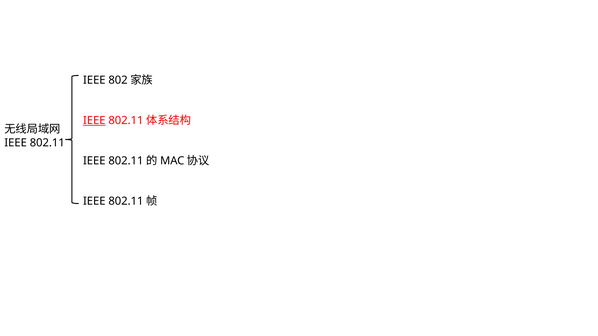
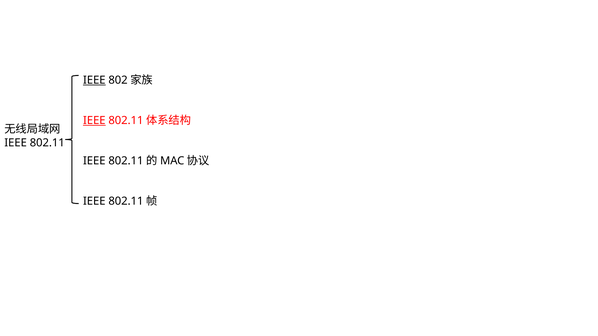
IEEE underline: none -> present (94, 80)
